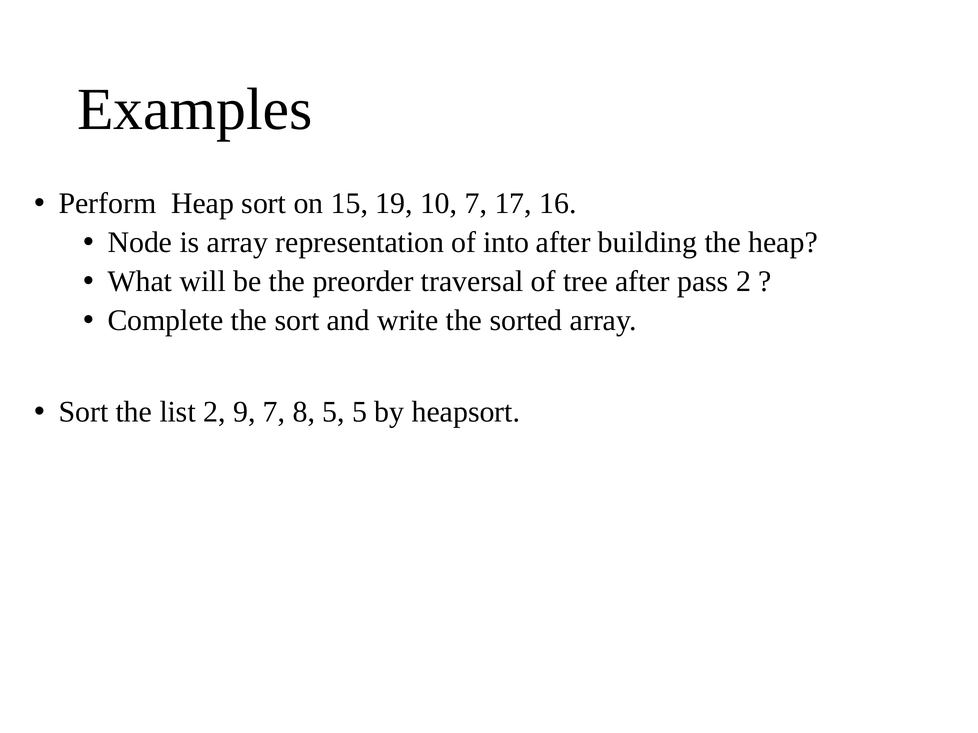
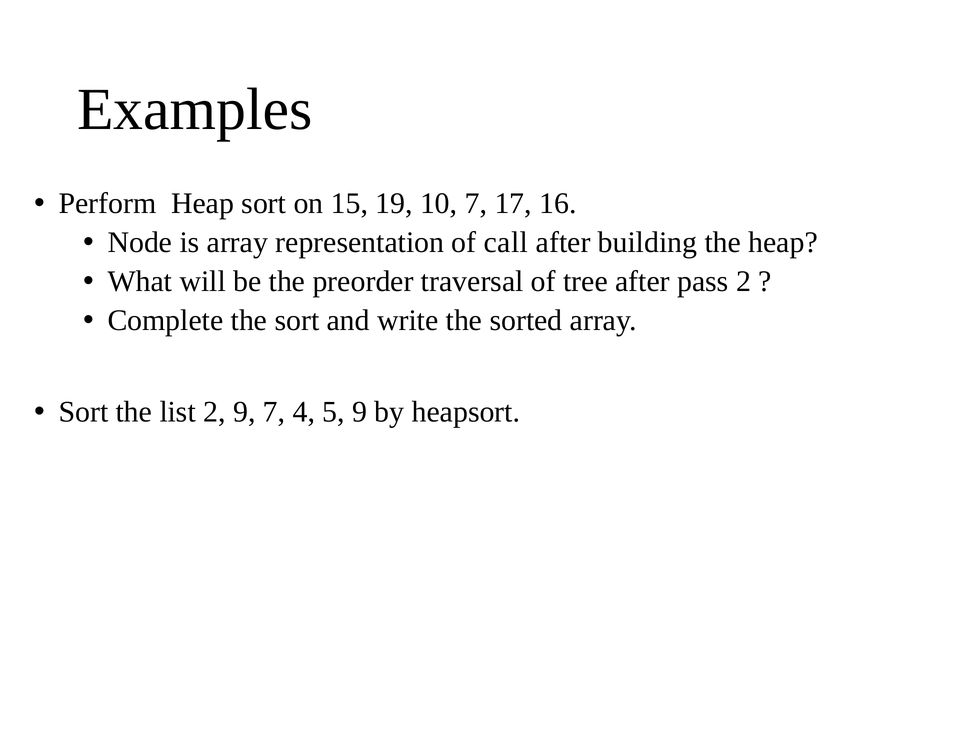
into: into -> call (506, 243)
8: 8 -> 4 (304, 412)
5 5: 5 -> 9 (360, 412)
